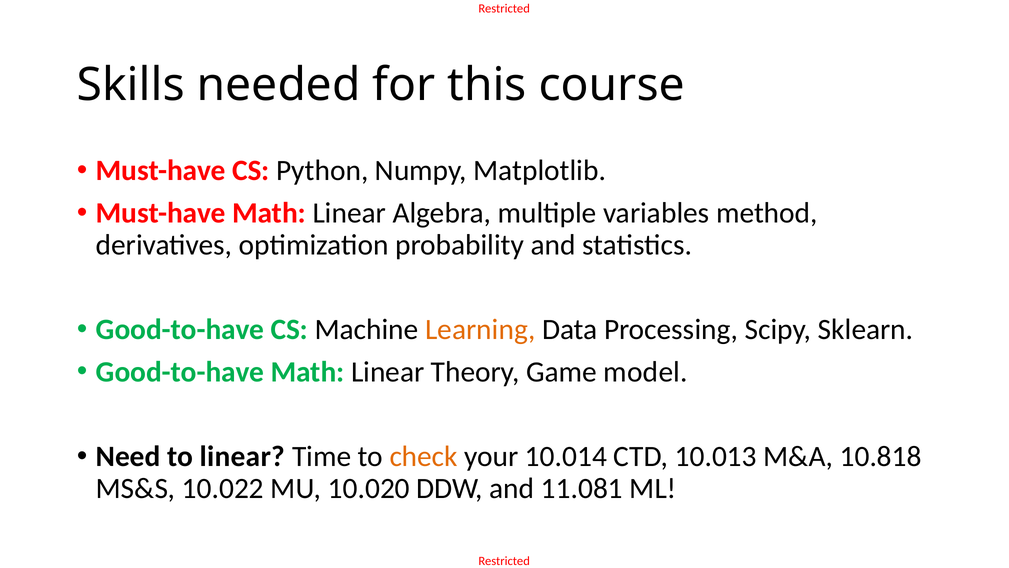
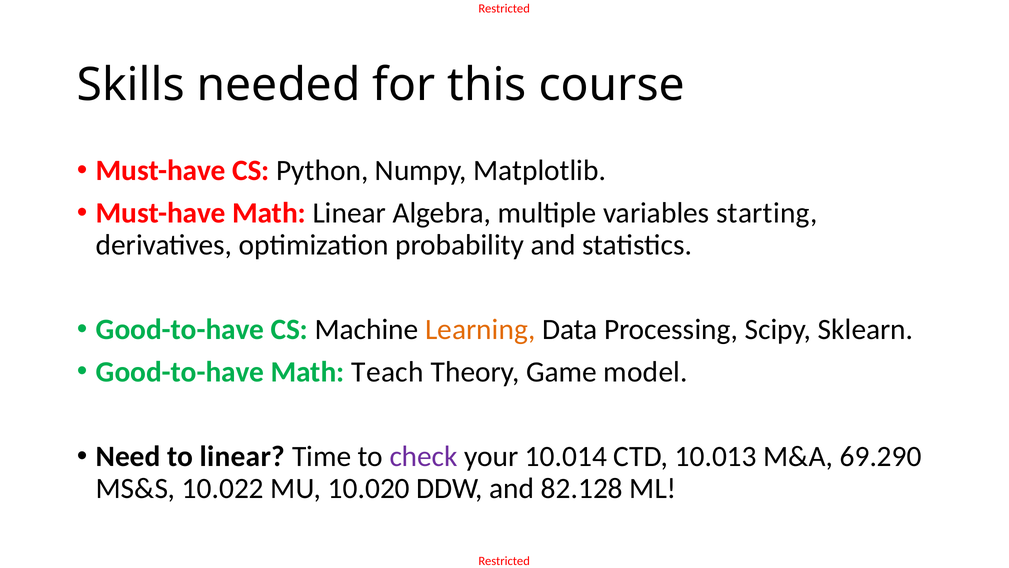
method: method -> starting (767, 213)
Good-to-have Math Linear: Linear -> Teach (388, 372)
check colour: orange -> purple (424, 456)
10.818: 10.818 -> 69.290 (881, 456)
11.081: 11.081 -> 82.128 (582, 488)
